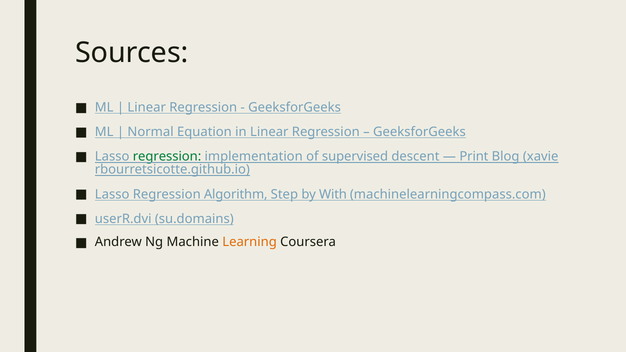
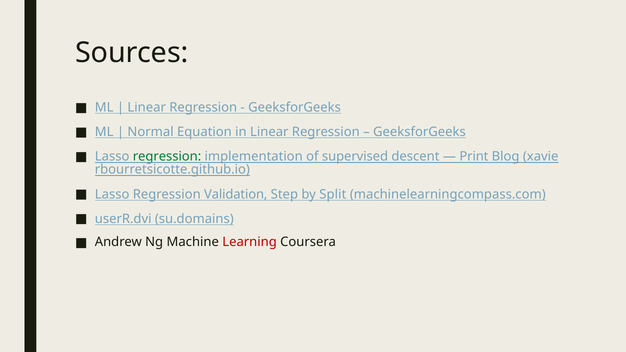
Algorithm: Algorithm -> Validation (236, 194)
With: With -> Split (333, 194)
Learning colour: orange -> red (250, 242)
